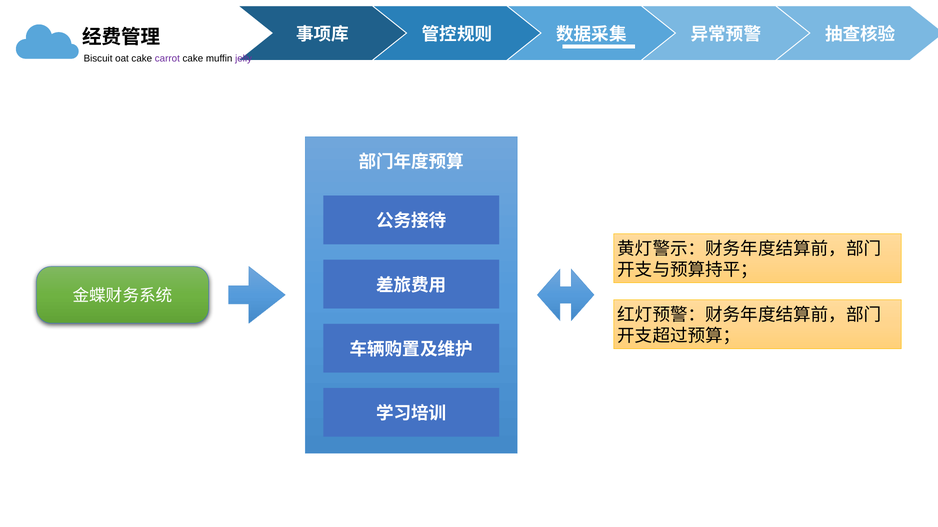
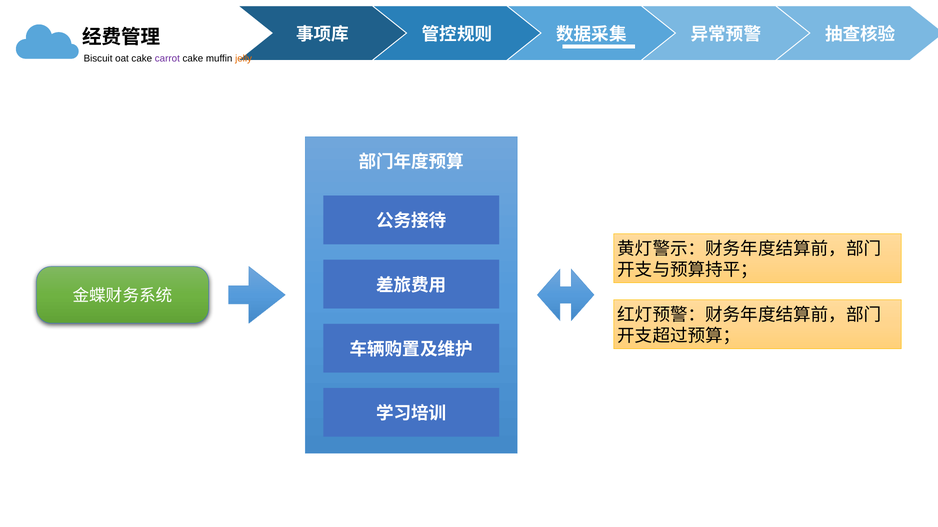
jelly colour: purple -> orange (244, 59)
